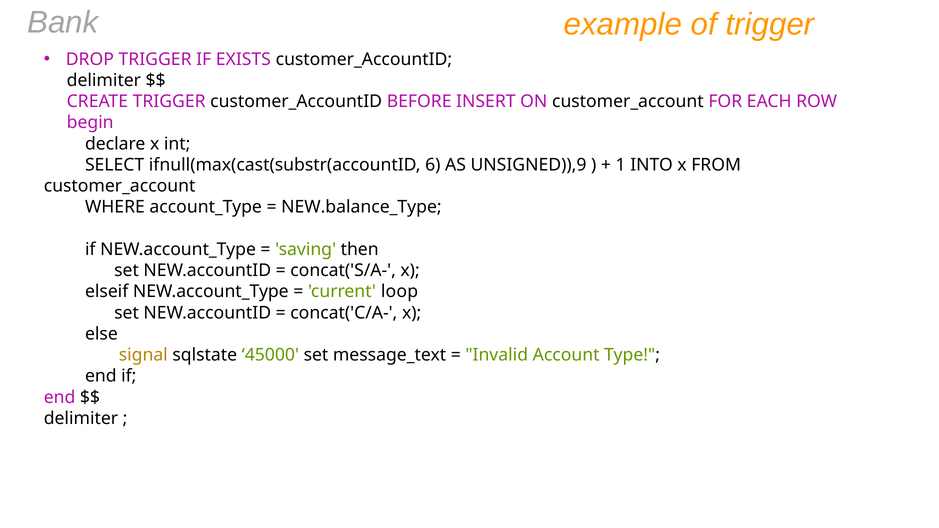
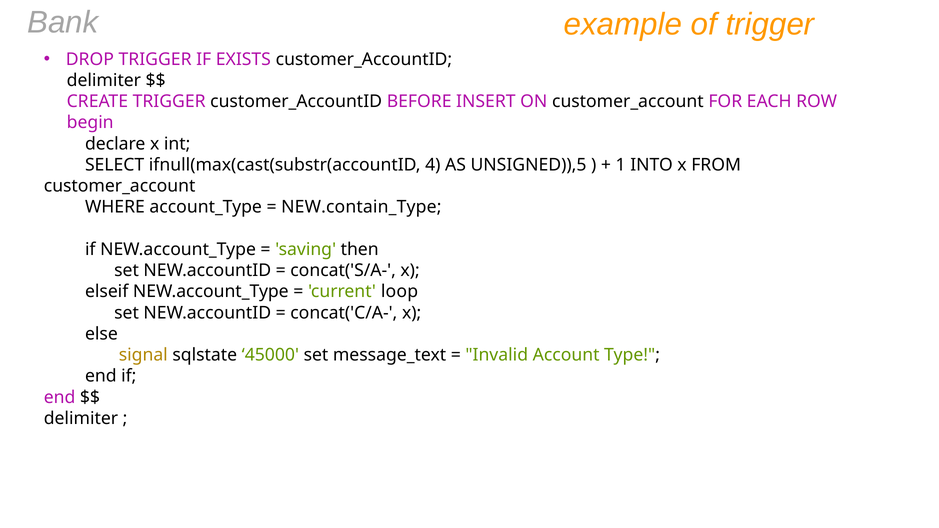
6: 6 -> 4 (433, 165)
UNSIGNED)),9: UNSIGNED)),9 -> UNSIGNED)),5 (529, 165)
NEW.balance_Type: NEW.balance_Type -> NEW.contain_Type (361, 207)
